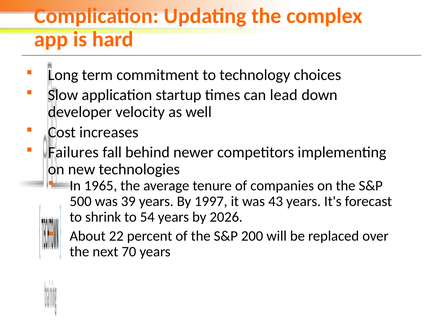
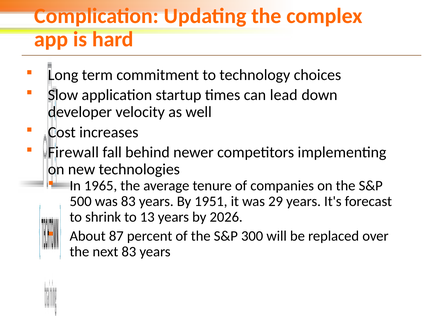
Failures: Failures -> Firewall (73, 152)
was 39: 39 -> 83 (128, 201)
1997: 1997 -> 1951 (211, 201)
43: 43 -> 29 (276, 201)
54: 54 -> 13 (147, 217)
22: 22 -> 87 (116, 236)
200: 200 -> 300 (252, 236)
next 70: 70 -> 83 (129, 252)
